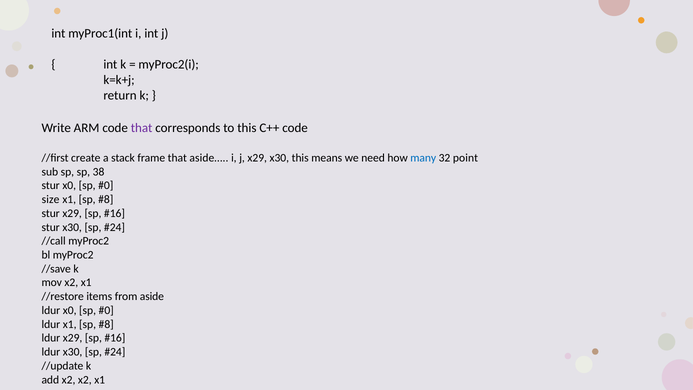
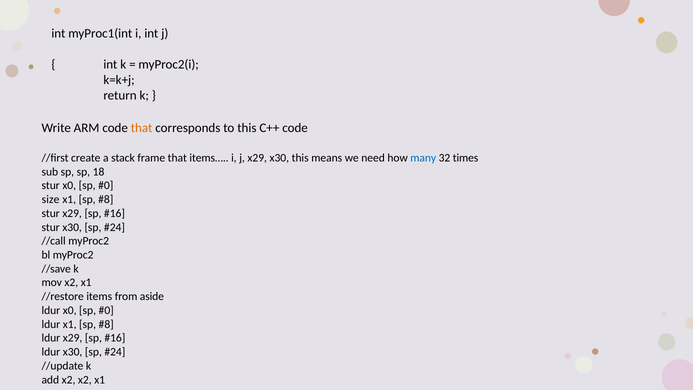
that colour: purple -> orange (142, 128)
aside…: aside… -> items… (209, 158)
point: point -> times (466, 158)
38: 38 -> 18 (99, 172)
